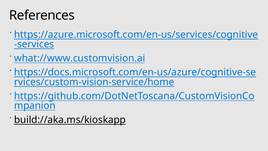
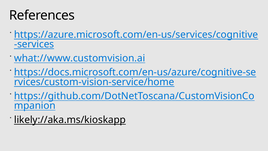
build://aka.ms/kioskapp: build://aka.ms/kioskapp -> likely://aka.ms/kioskapp (70, 120)
